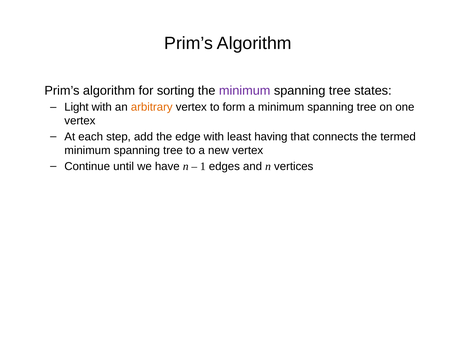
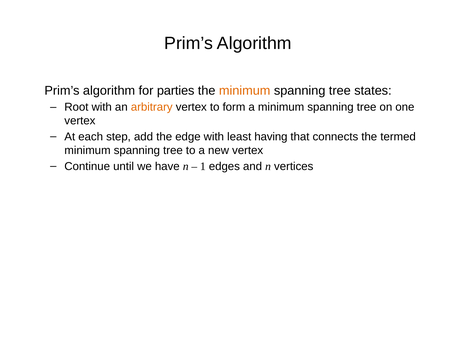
sorting: sorting -> parties (176, 91)
minimum colour: purple -> orange (245, 91)
Light: Light -> Root (76, 107)
